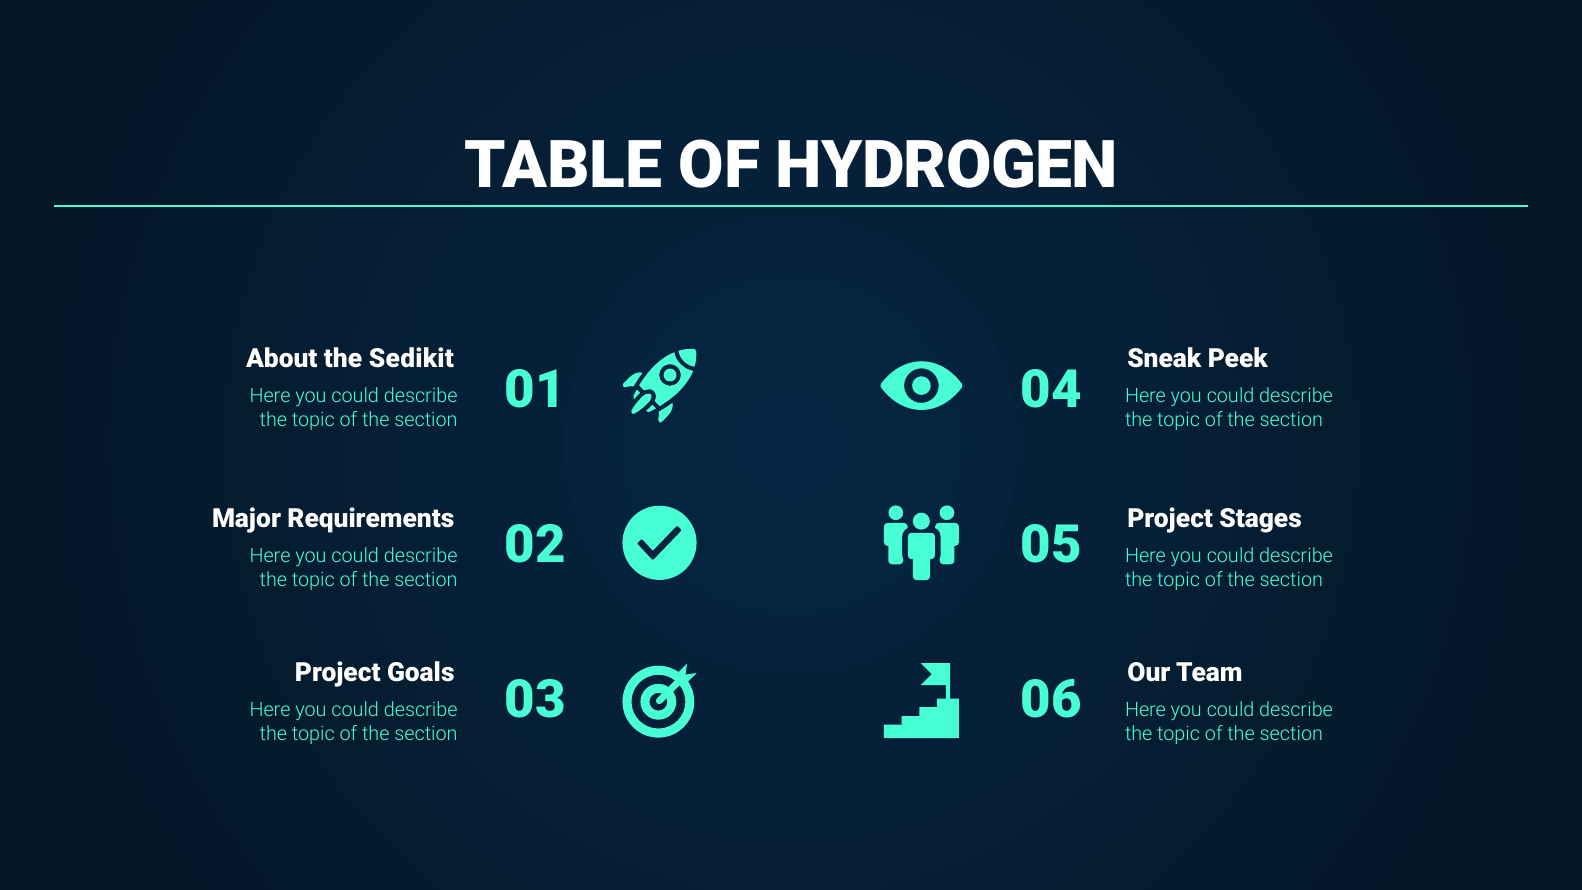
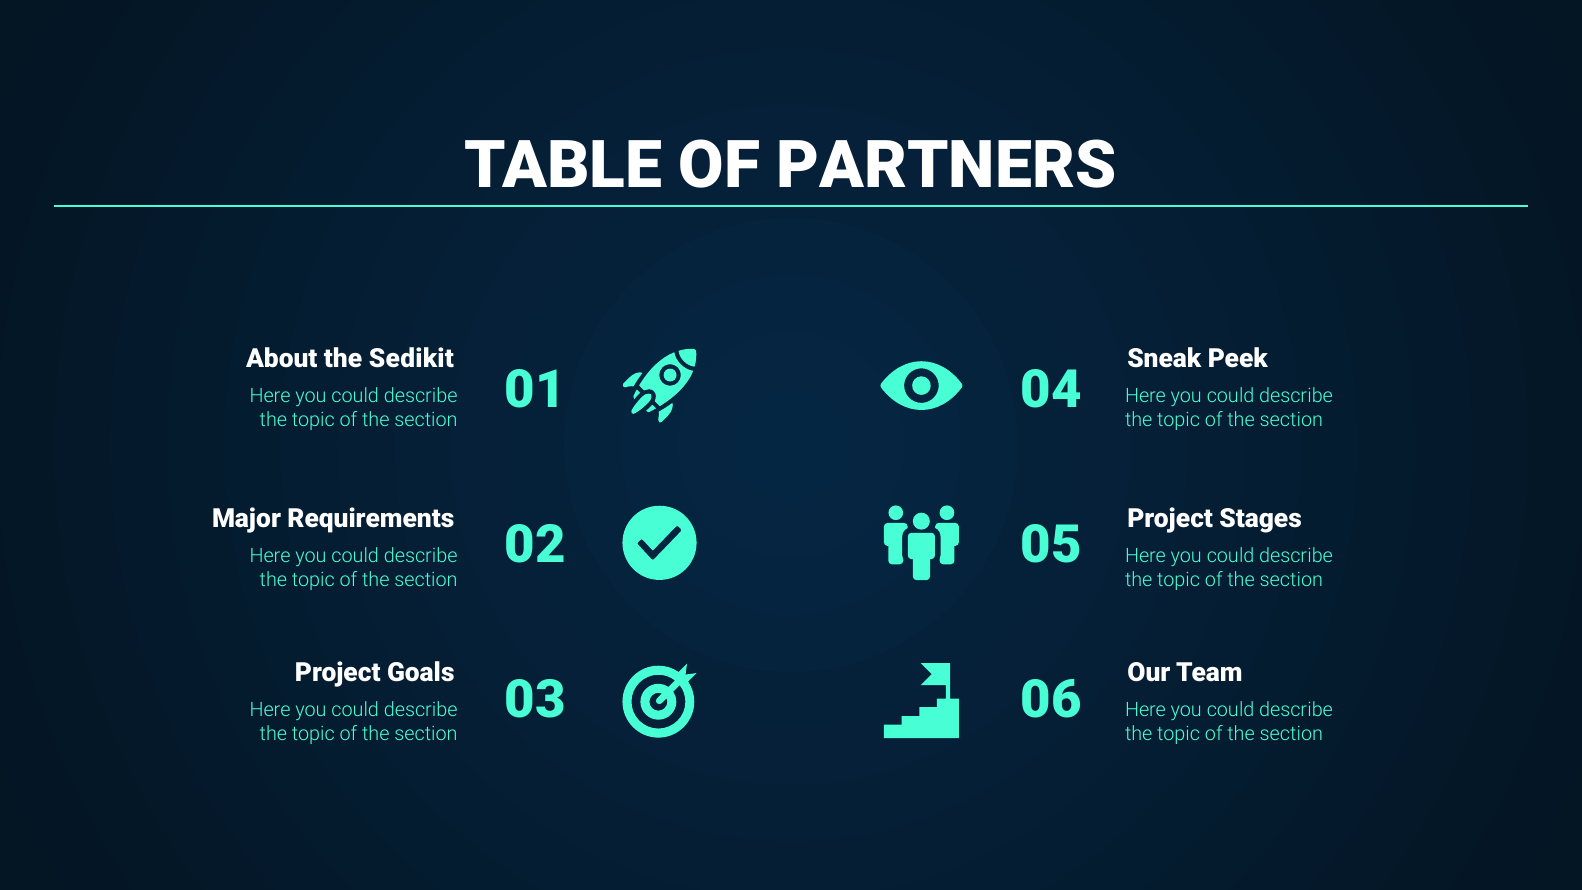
HYDROGEN: HYDROGEN -> PARTNERS (946, 166)
